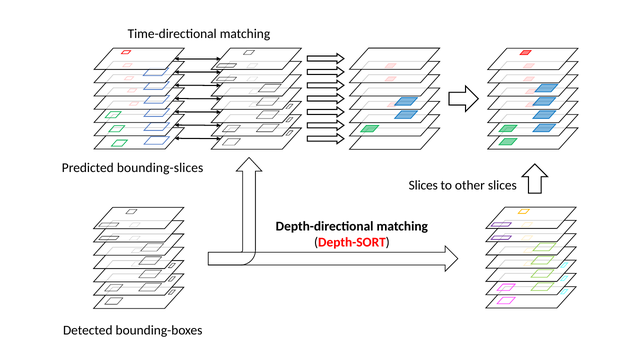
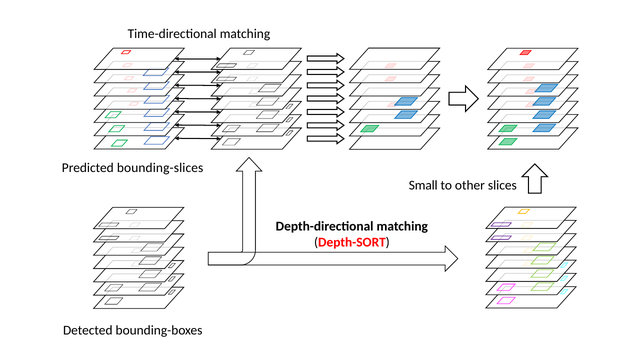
Slices: Slices -> Small (423, 185)
